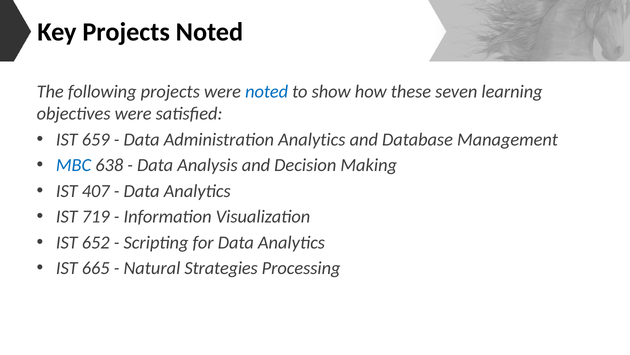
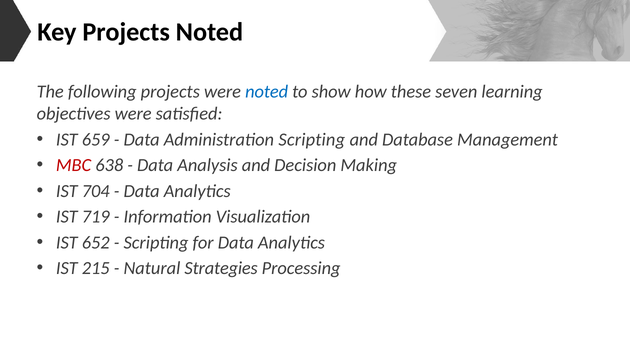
Administration Analytics: Analytics -> Scripting (312, 139)
MBC colour: blue -> red (74, 165)
407: 407 -> 704 (96, 191)
665: 665 -> 215 (96, 268)
